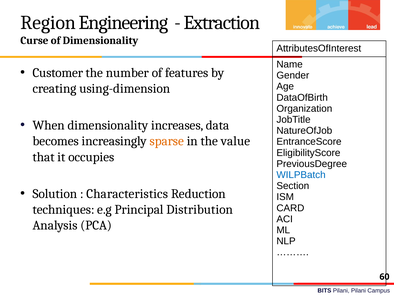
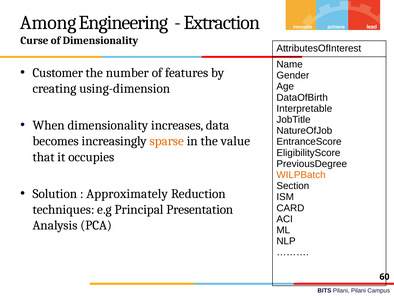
Region: Region -> Among (48, 23)
Organization: Organization -> Interpretable (304, 108)
WILPBatch colour: blue -> orange (301, 175)
Characteristics: Characteristics -> Approximately (127, 193)
Distribution: Distribution -> Presentation (200, 209)
